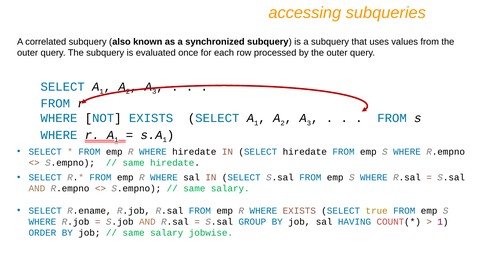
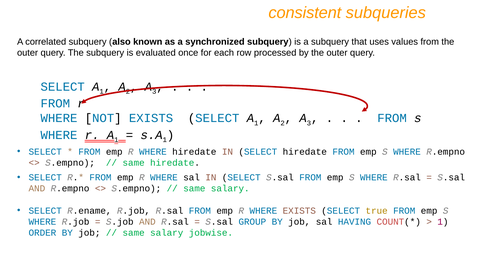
accessing: accessing -> consistent (305, 13)
